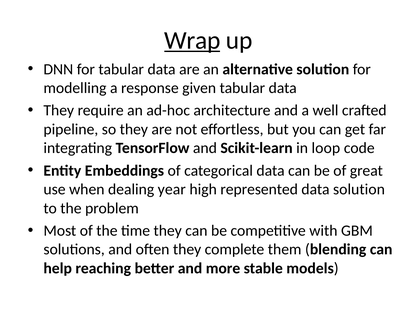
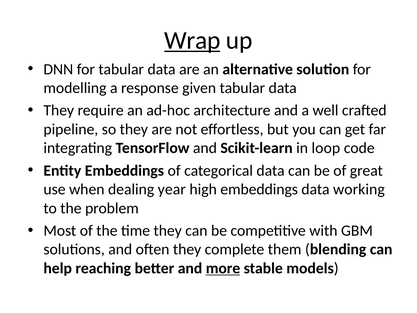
high represented: represented -> embeddings (259, 189)
data solution: solution -> working (359, 189)
more underline: none -> present (223, 268)
